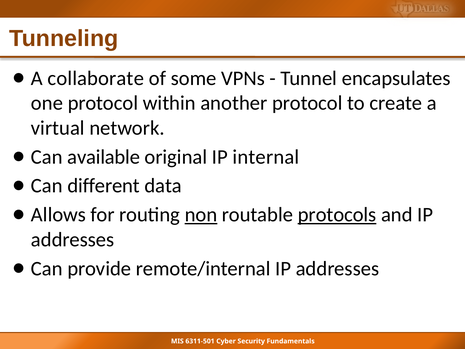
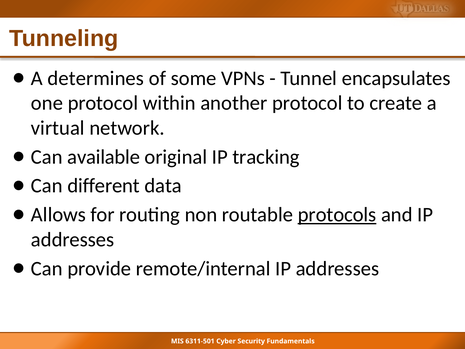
collaborate: collaborate -> determines (96, 78)
internal: internal -> tracking (266, 157)
non underline: present -> none (201, 215)
